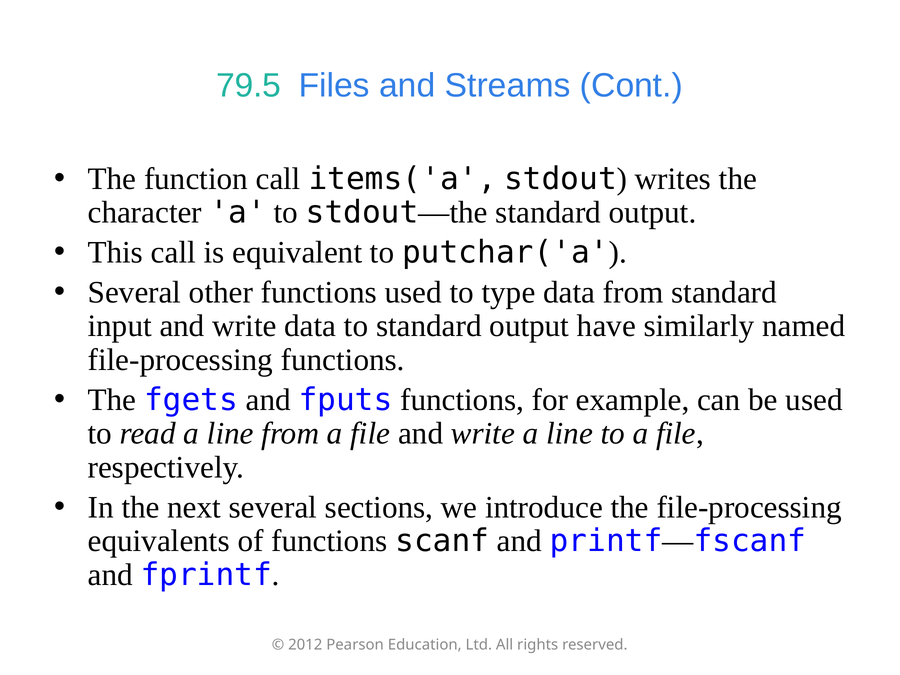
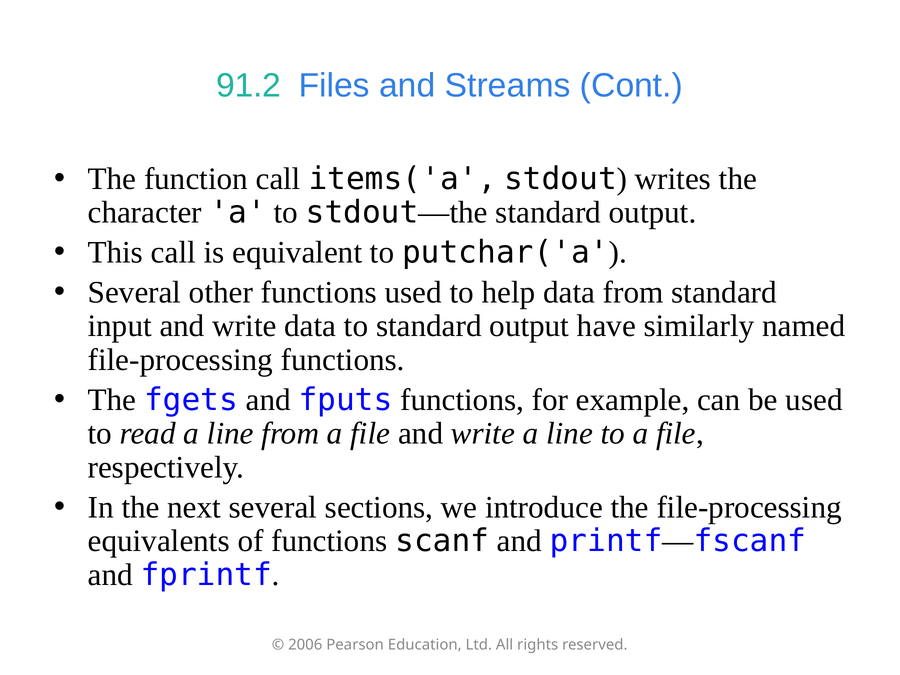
79.5: 79.5 -> 91.2 (249, 86)
type: type -> help (509, 292)
2012: 2012 -> 2006 (305, 645)
